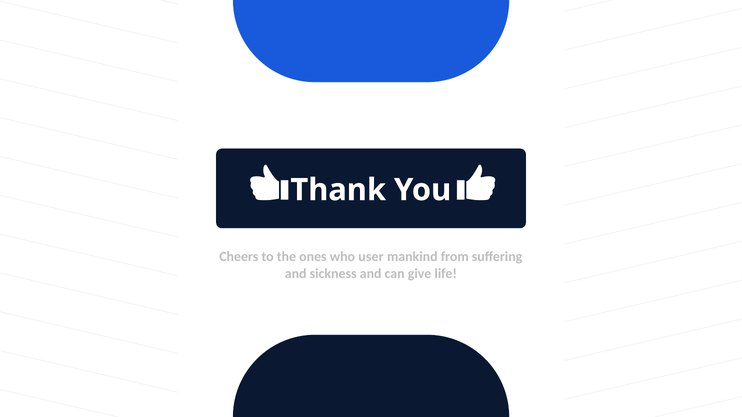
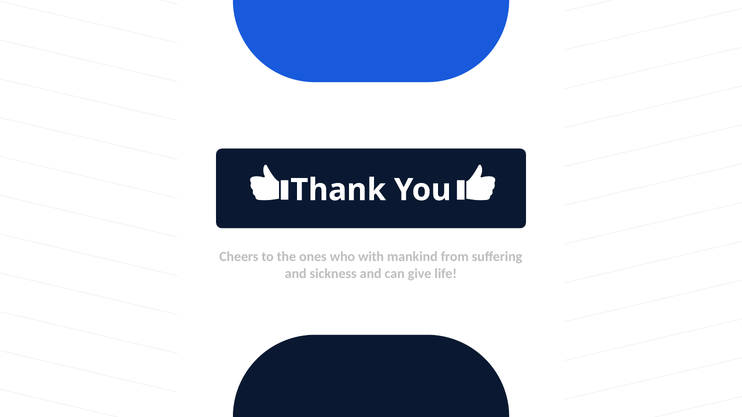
user: user -> with (371, 257)
